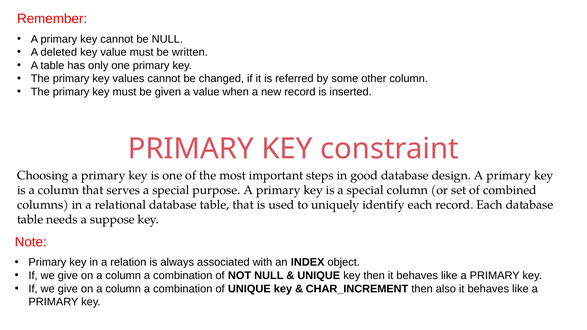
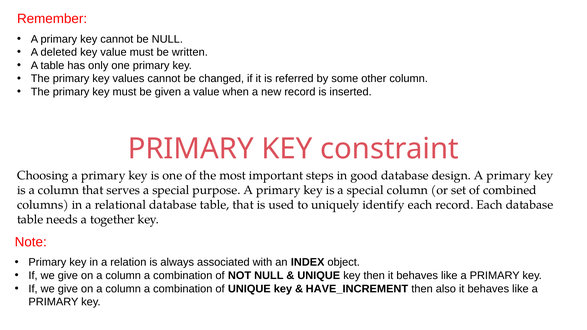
suppose: suppose -> together (112, 219)
CHAR_INCREMENT: CHAR_INCREMENT -> HAVE_INCREMENT (357, 289)
